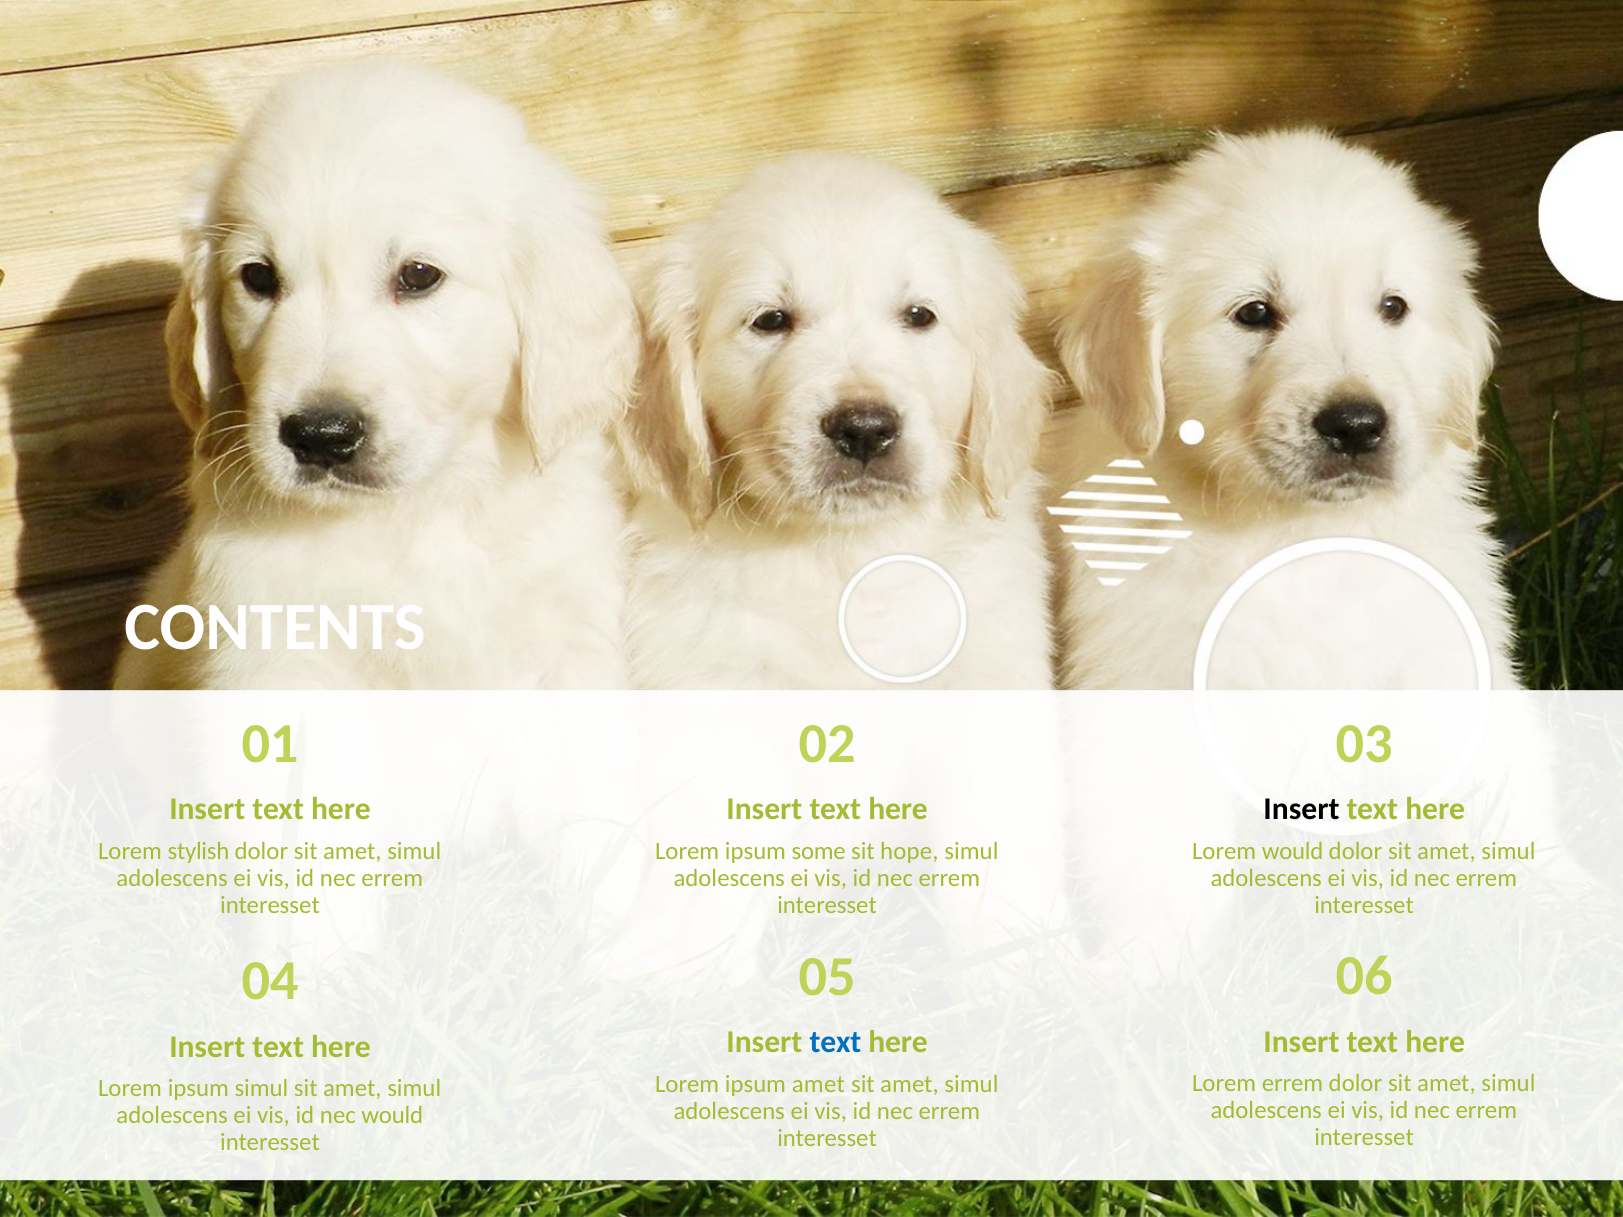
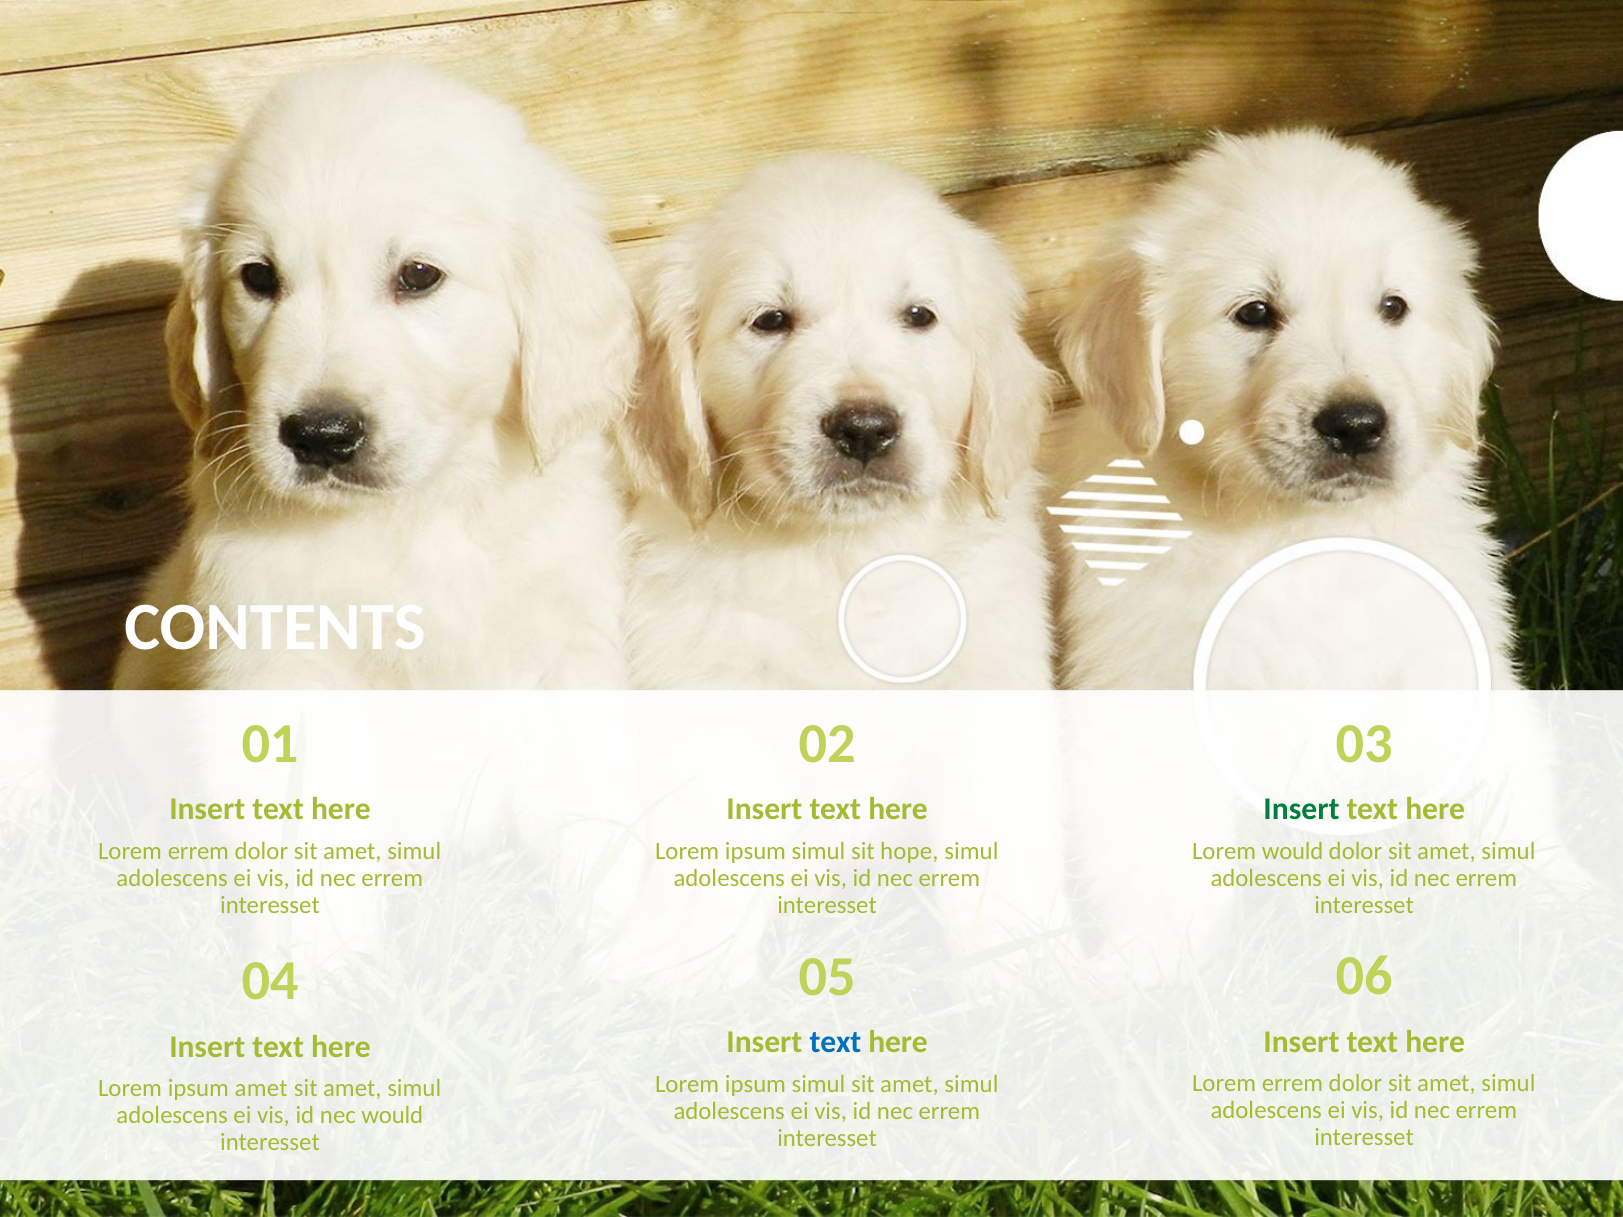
Insert colour: black -> green (1301, 809)
stylish: stylish -> errem (198, 851)
some: some -> simul (819, 851)
amet: amet -> simul (819, 1084)
ipsum simul: simul -> amet (261, 1089)
